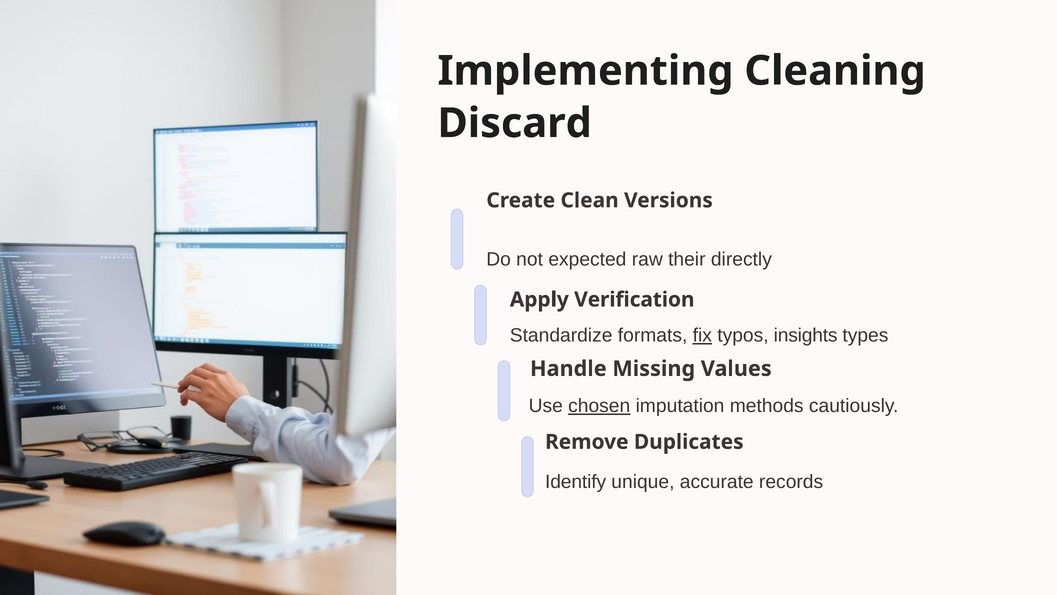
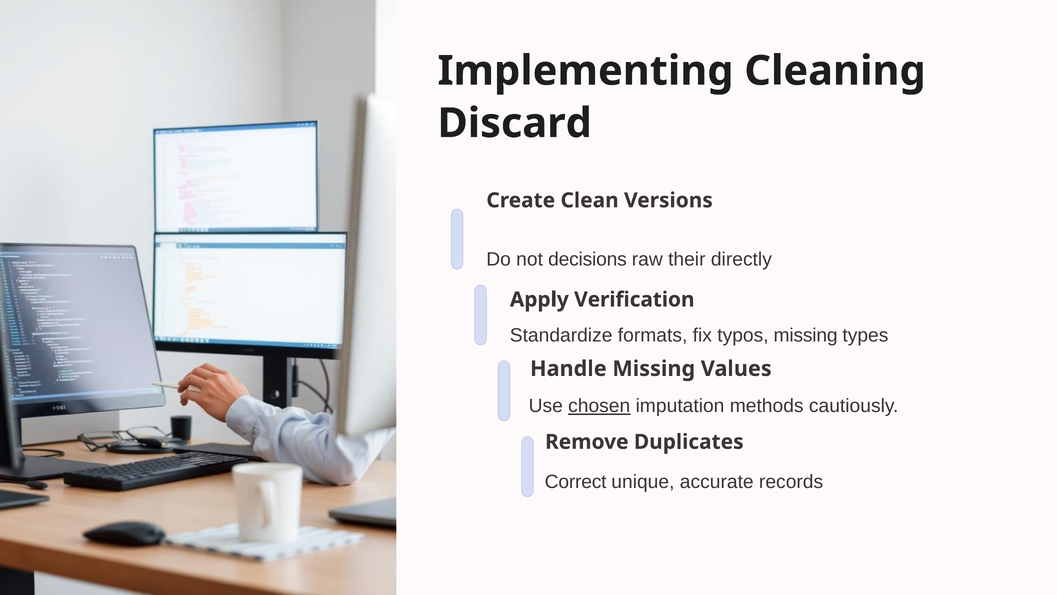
expected: expected -> decisions (587, 259)
fix underline: present -> none (702, 335)
typos insights: insights -> missing (806, 335)
Identify: Identify -> Correct (576, 482)
